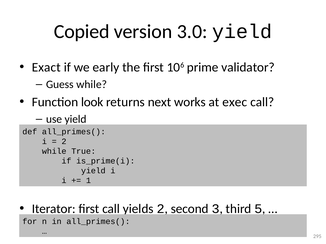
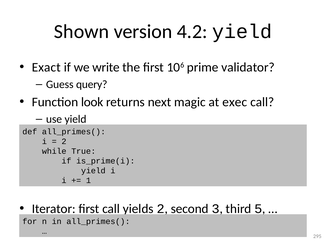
Copied: Copied -> Shown (82, 32)
3.0: 3.0 -> 4.2 (192, 32)
early: early -> write (106, 67)
Guess while: while -> query (92, 85)
works: works -> magic (190, 102)
